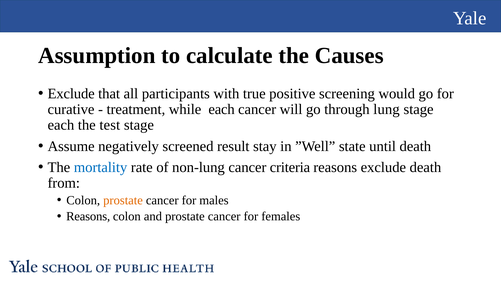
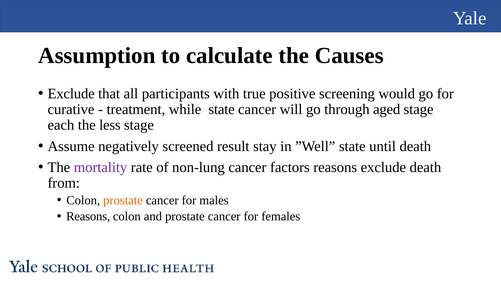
while each: each -> state (222, 109)
lung: lung -> aged (387, 109)
test: test -> less (110, 125)
mortality colour: blue -> purple (101, 167)
criteria: criteria -> factors (290, 167)
